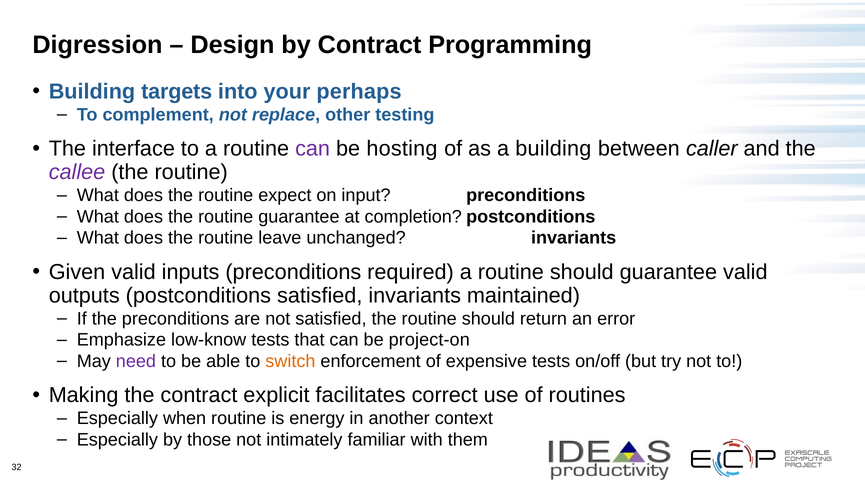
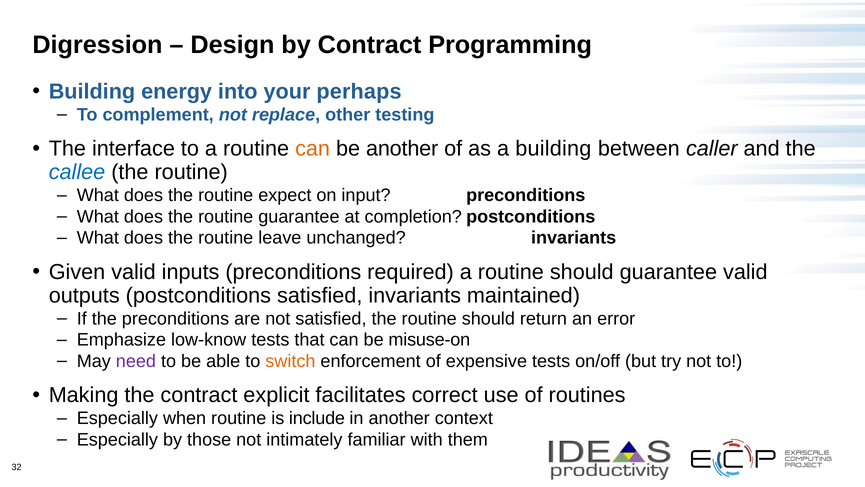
targets: targets -> energy (177, 91)
can colour: purple -> orange (313, 149)
be hosting: hosting -> another (402, 149)
callee colour: purple -> blue (77, 172)
project-on: project-on -> misuse-on (429, 340)
energy: energy -> include (317, 418)
